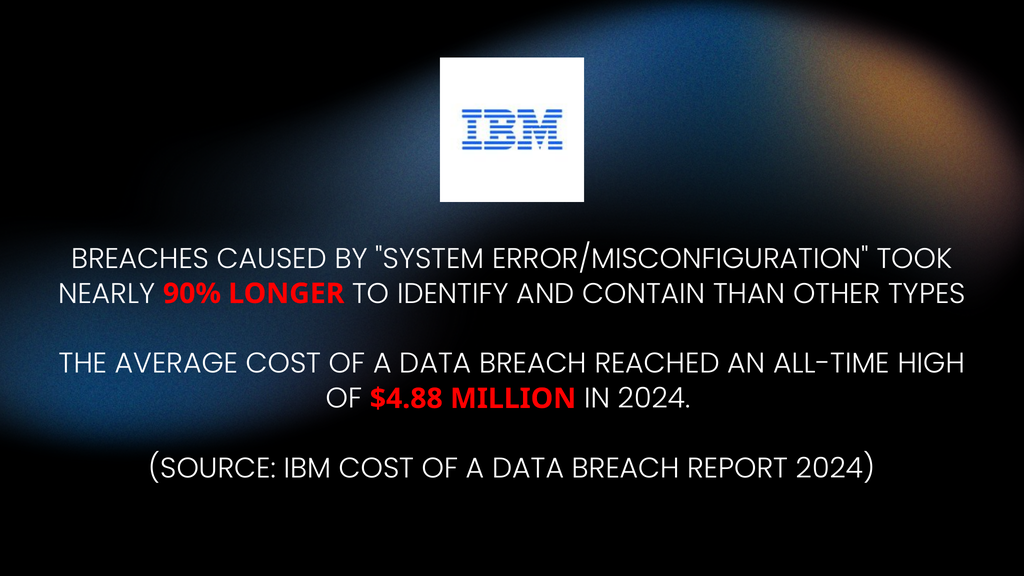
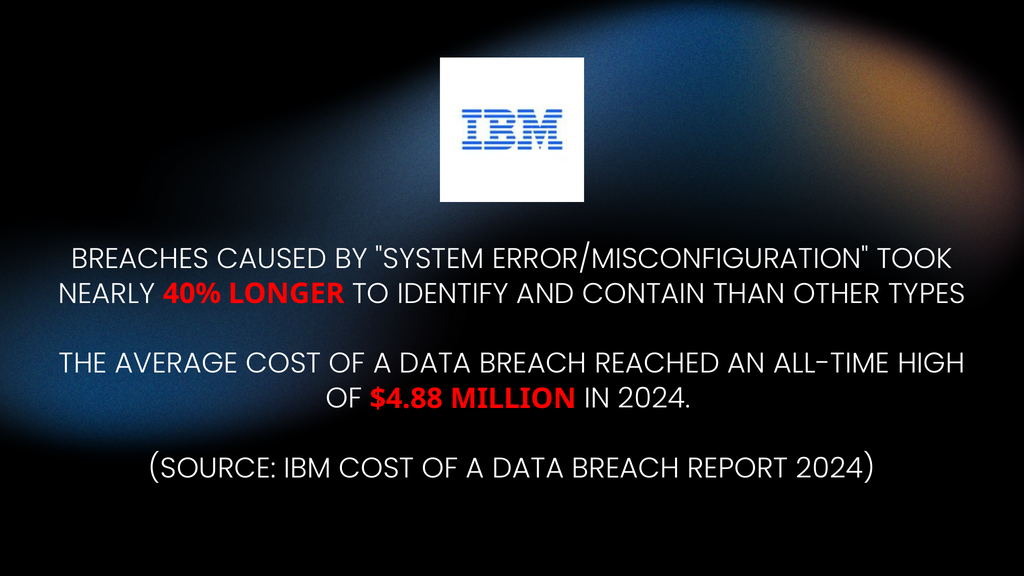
90%: 90% -> 40% (192, 294)
